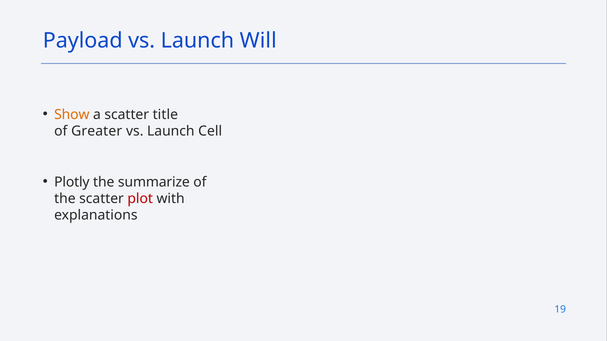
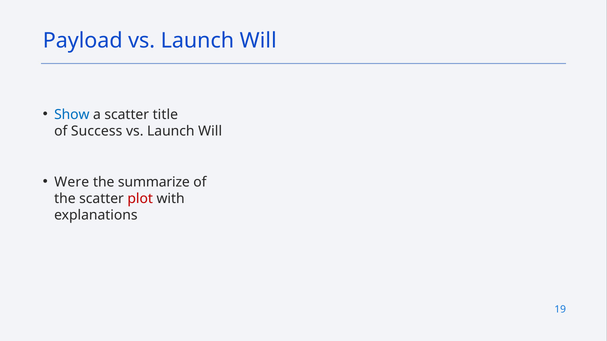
Show colour: orange -> blue (72, 115)
Greater: Greater -> Success (97, 131)
Cell: Cell -> Will (210, 131)
Plotly: Plotly -> Were (72, 182)
